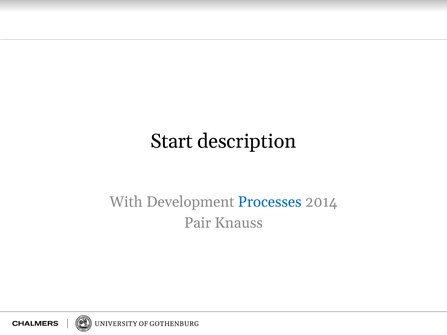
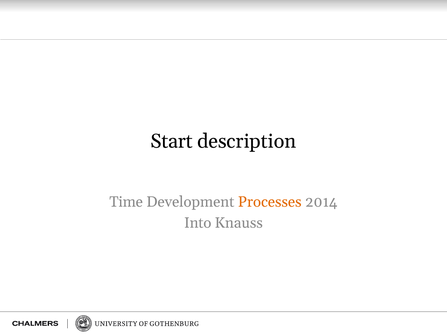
With: With -> Time (126, 202)
Processes colour: blue -> orange (270, 202)
Pair: Pair -> Into (198, 223)
